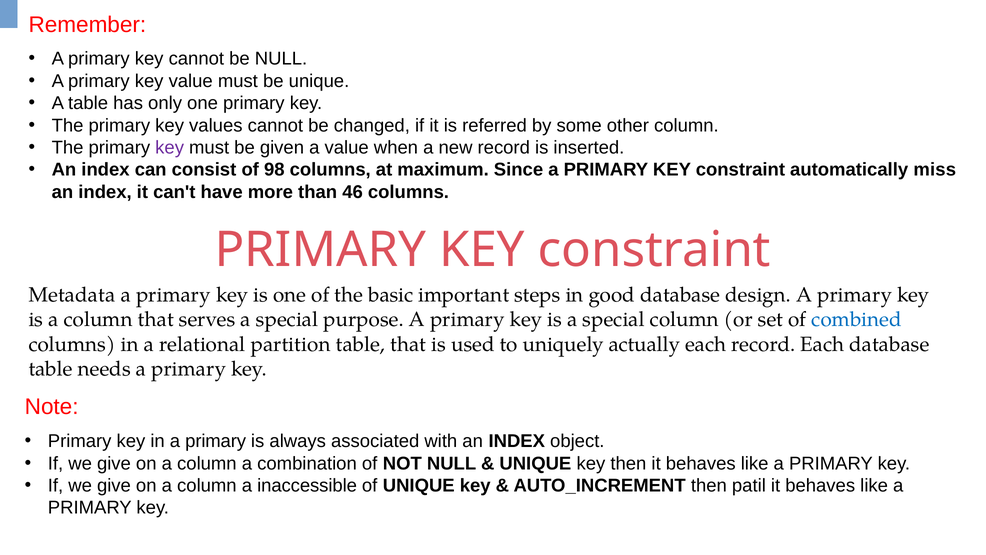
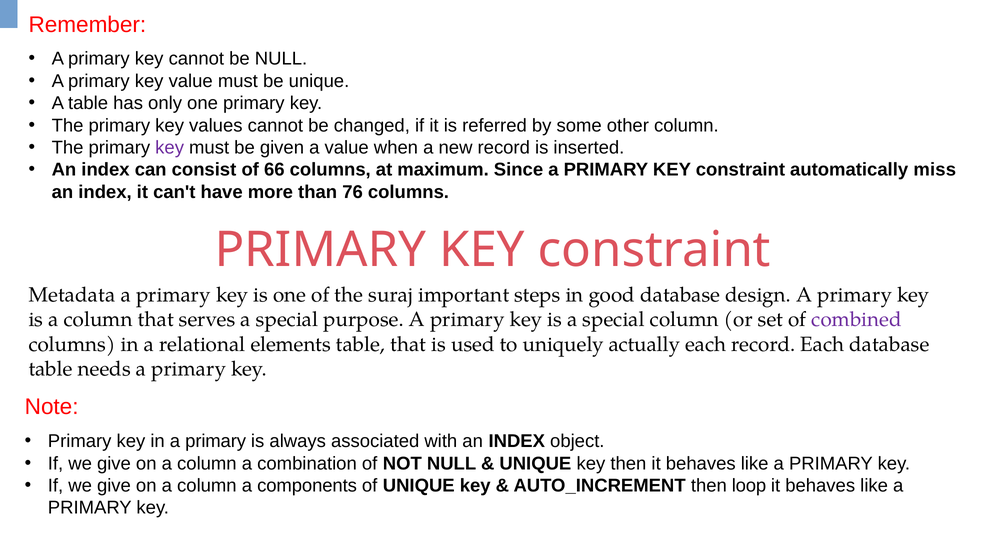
98: 98 -> 66 (274, 170)
46: 46 -> 76 (353, 192)
basic: basic -> suraj (391, 295)
combined colour: blue -> purple (857, 319)
partition: partition -> elements (291, 344)
inaccessible: inaccessible -> components (307, 485)
patil: patil -> loop (749, 485)
